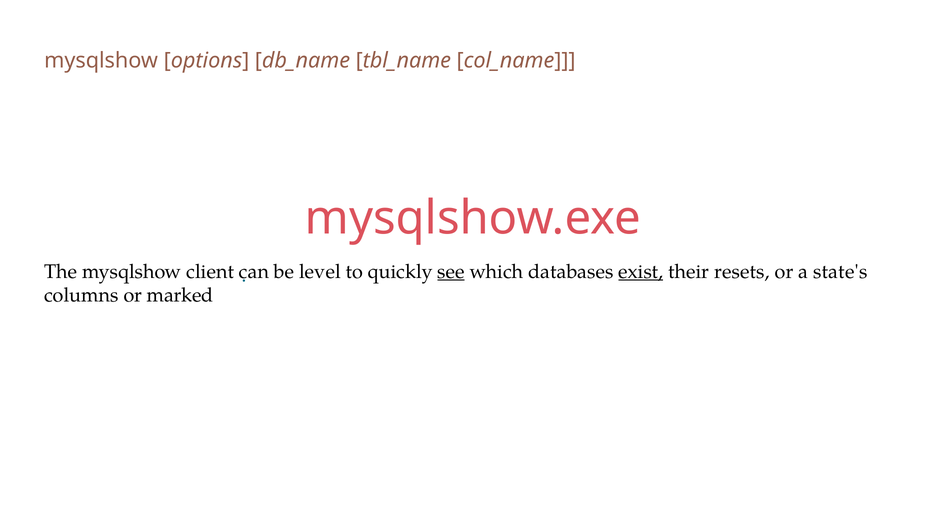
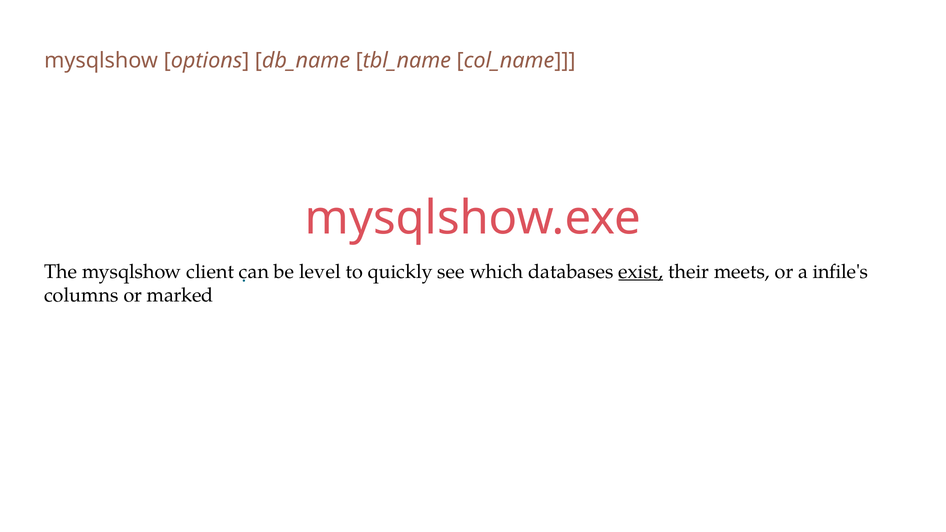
see underline: present -> none (451, 272)
resets: resets -> meets (742, 272)
state's: state's -> infile's (841, 272)
